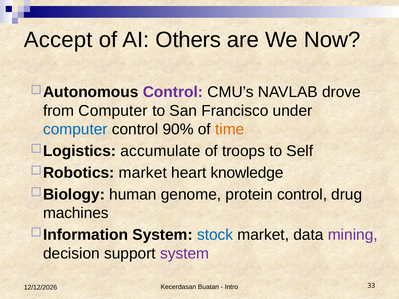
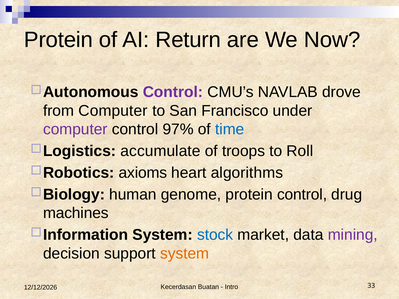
Accept: Accept -> Protein (58, 40)
Others: Others -> Return (188, 40)
computer colour: blue -> purple (75, 129)
90%: 90% -> 97% (178, 129)
time colour: orange -> blue (230, 129)
Self: Self -> Roll (300, 151)
market: market -> axioms (143, 173)
knowledge: knowledge -> algorithms (247, 173)
system colour: purple -> orange (185, 254)
